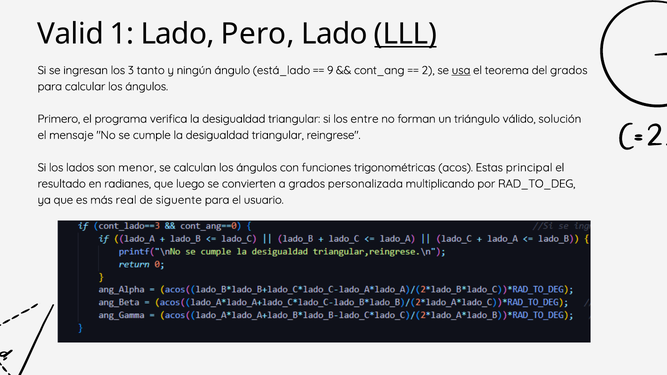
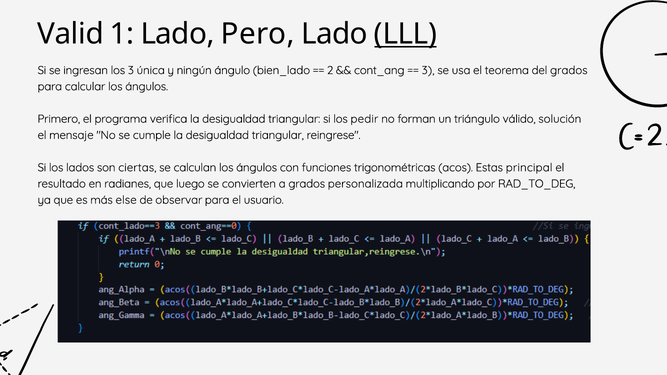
tanto: tanto -> única (151, 70)
está_lado: está_lado -> bien_lado (281, 70)
9: 9 -> 2 (330, 70)
2: 2 -> 3 (428, 70)
usa underline: present -> none (461, 70)
entre: entre -> pedir (364, 119)
menor: menor -> ciertas (137, 168)
real: real -> else (126, 200)
siguente: siguente -> observar (179, 200)
